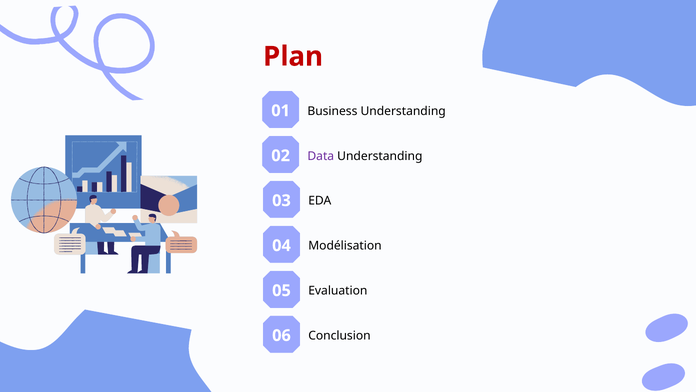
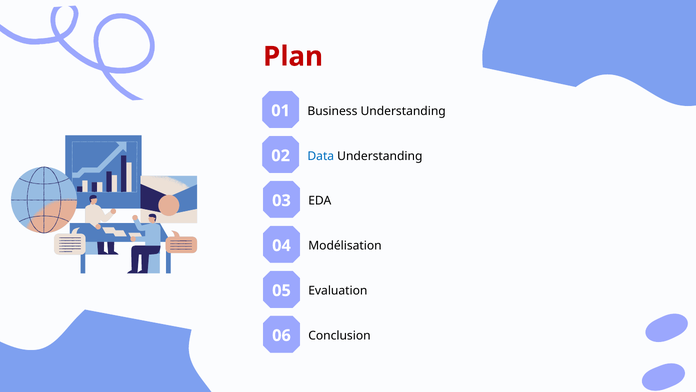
Data colour: purple -> blue (321, 156)
